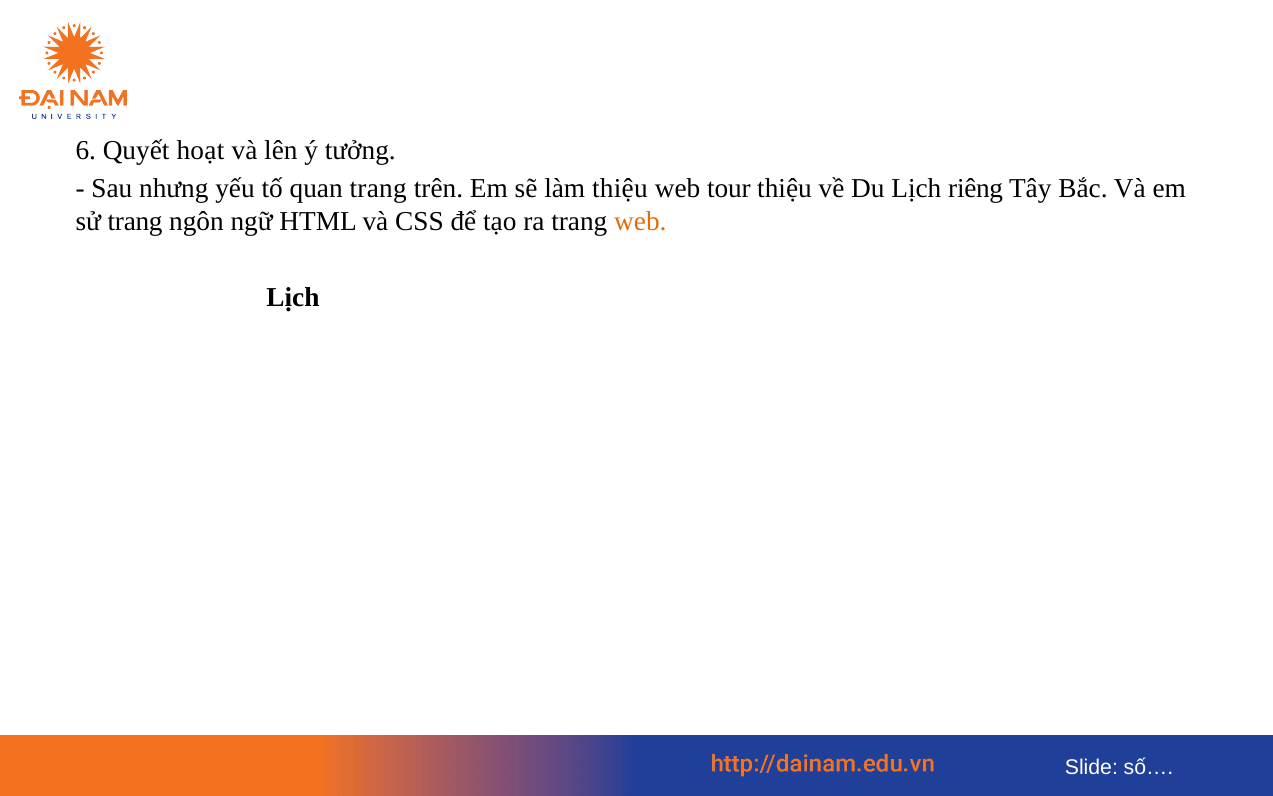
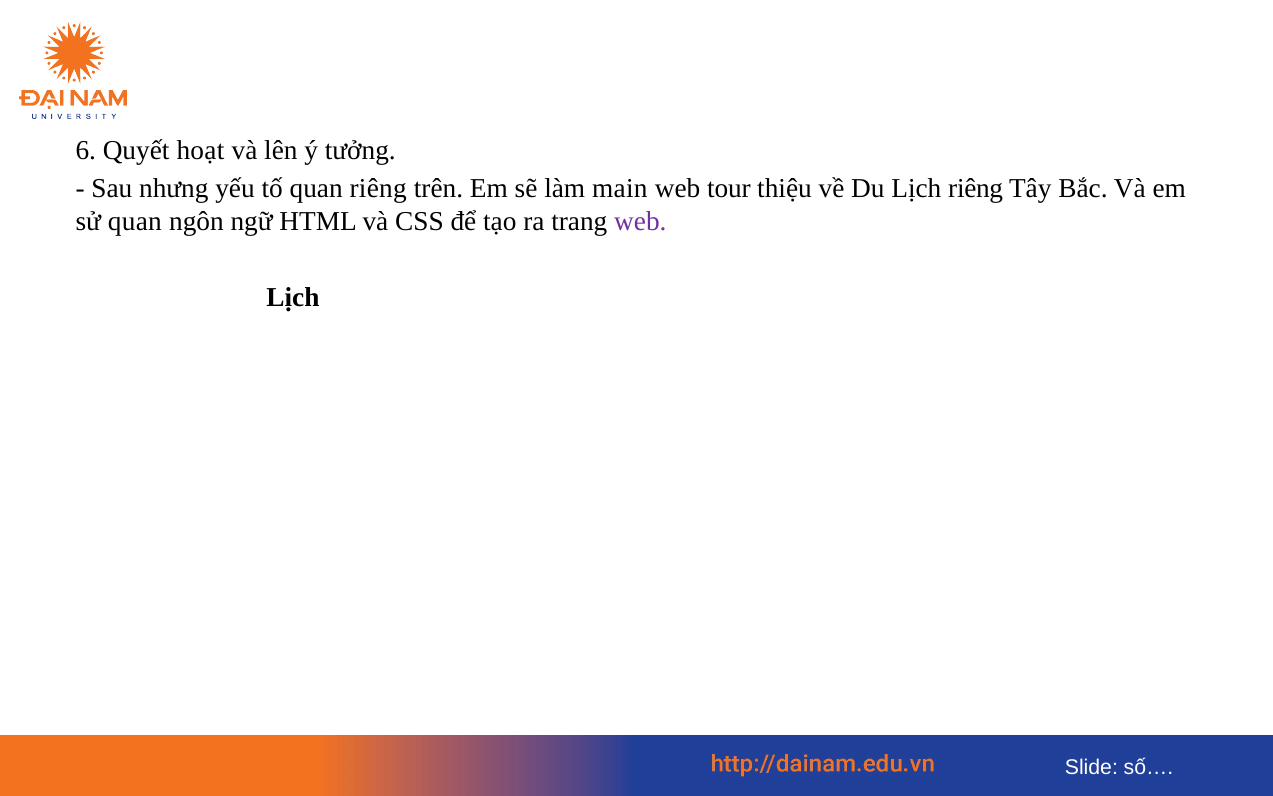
quan trang: trang -> riêng (378, 188)
làm thiệu: thiệu -> main (620, 188)
sử trang: trang -> quan (135, 221)
web colour: orange -> purple (640, 221)
